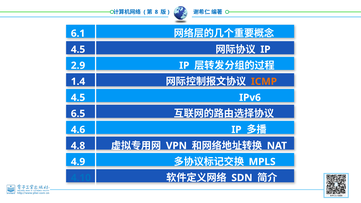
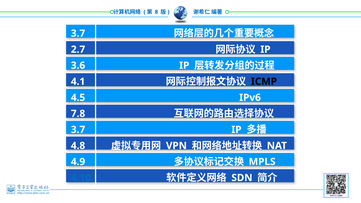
6.1: 6.1 -> 3.7 (78, 33)
4.5: 4.5 -> 2.7 (78, 49)
2.9: 2.9 -> 3.6 (78, 66)
1.4: 1.4 -> 4.1 (78, 82)
ICMP colour: orange -> black (264, 82)
6.5: 6.5 -> 7.8 (78, 114)
4.6: 4.6 -> 3.7 (78, 130)
